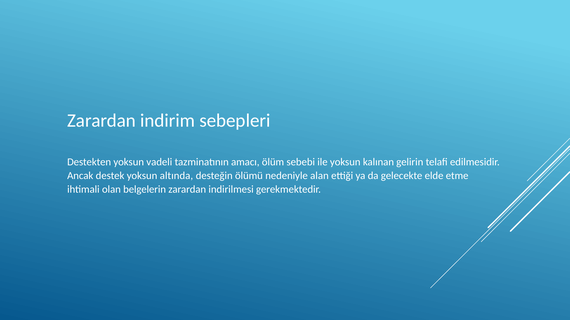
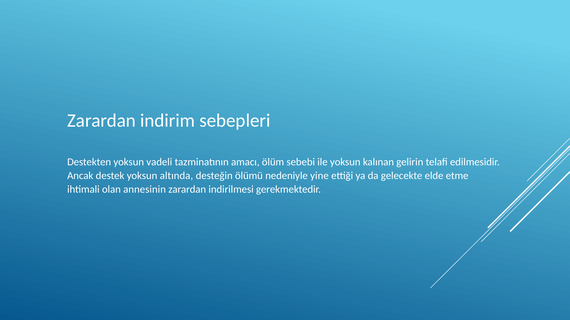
alan: alan -> yine (319, 176)
belgelerin: belgelerin -> annesinin (145, 190)
